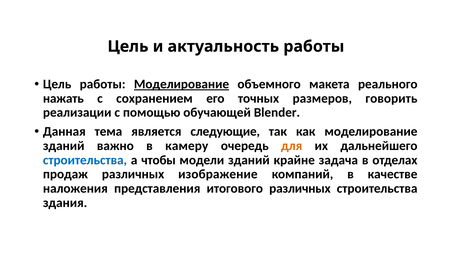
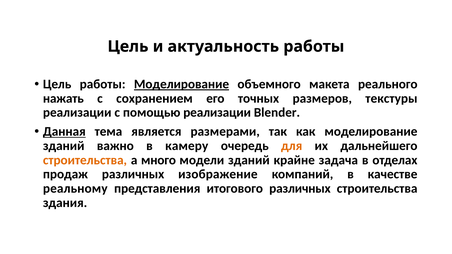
говорить: говорить -> текстуры (391, 99)
помощью обучающей: обучающей -> реализации (217, 113)
Данная underline: none -> present (64, 132)
следующие: следующие -> размерами (225, 132)
строительства colour: blue -> orange (85, 160)
чтобы: чтобы -> много (159, 160)
наложения: наложения -> реальному (75, 189)
